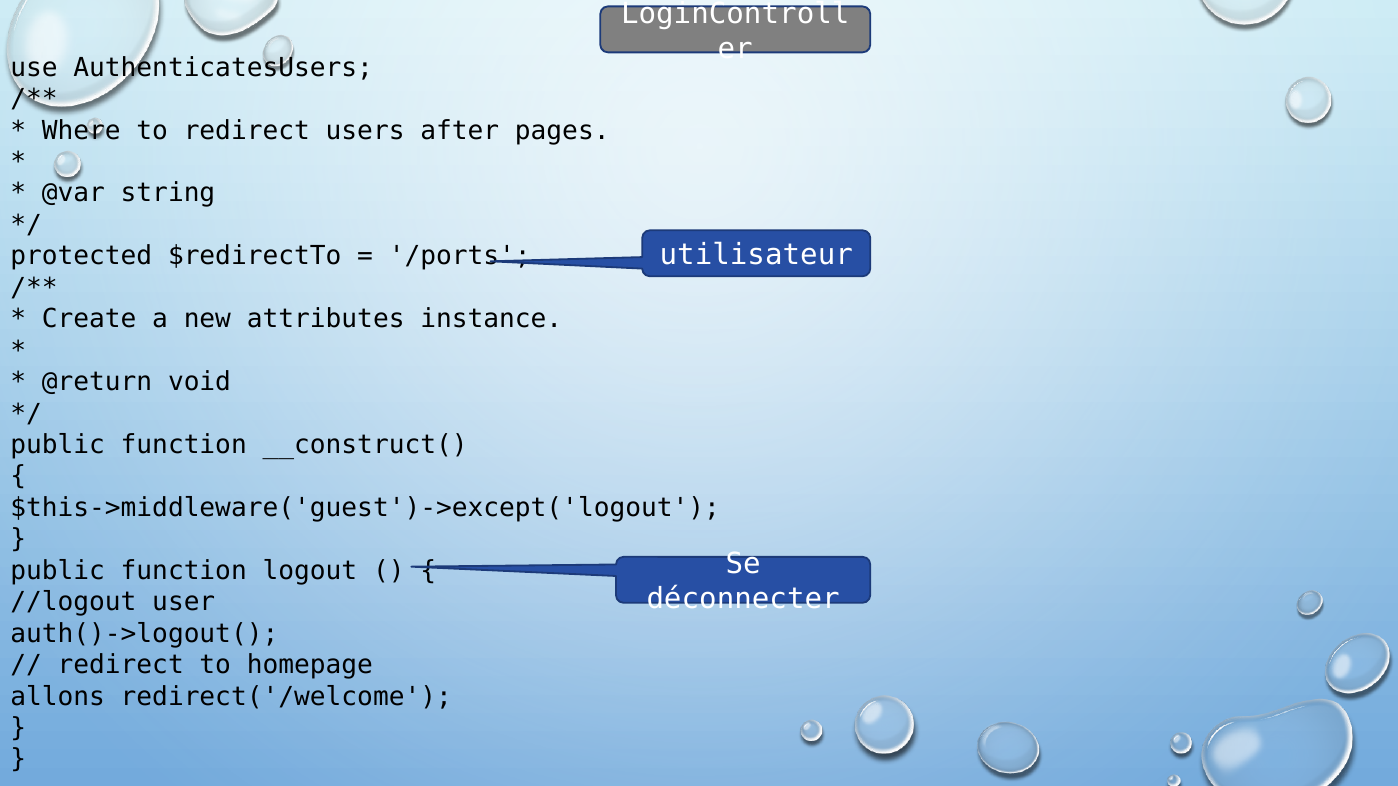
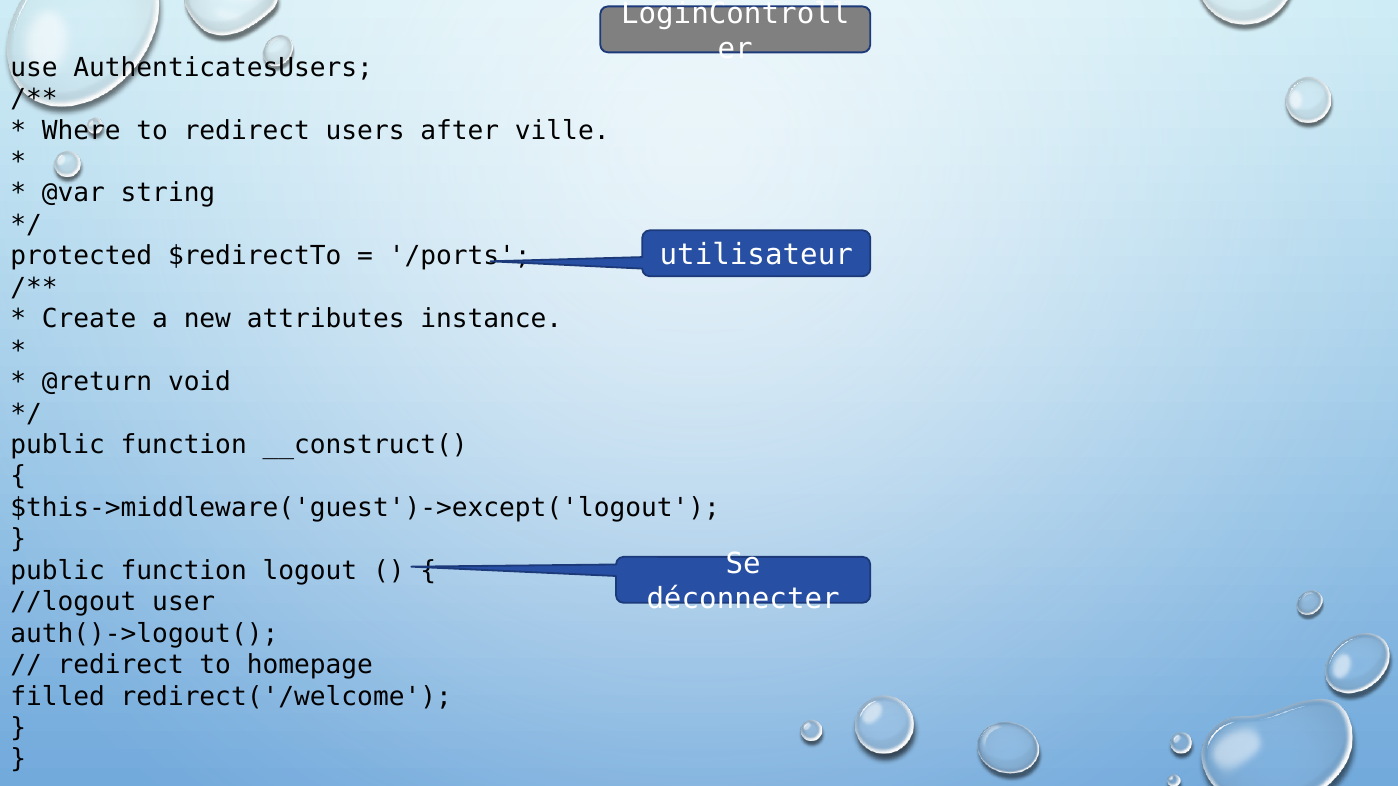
pages: pages -> ville (562, 131)
allons: allons -> filled (58, 697)
